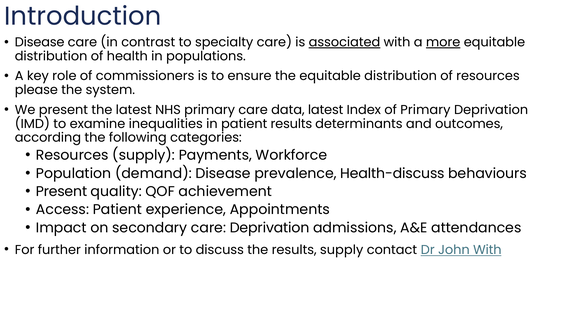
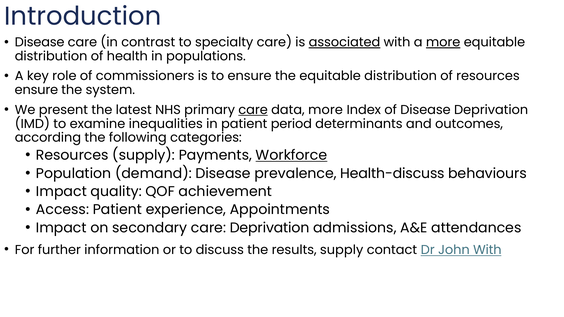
please: please -> ensure (36, 90)
care underline: none -> present (253, 110)
data latest: latest -> more (326, 110)
of Primary: Primary -> Disease (425, 110)
patient results: results -> period (291, 124)
Workforce underline: none -> present (291, 155)
Present: Present -> Impact (61, 192)
